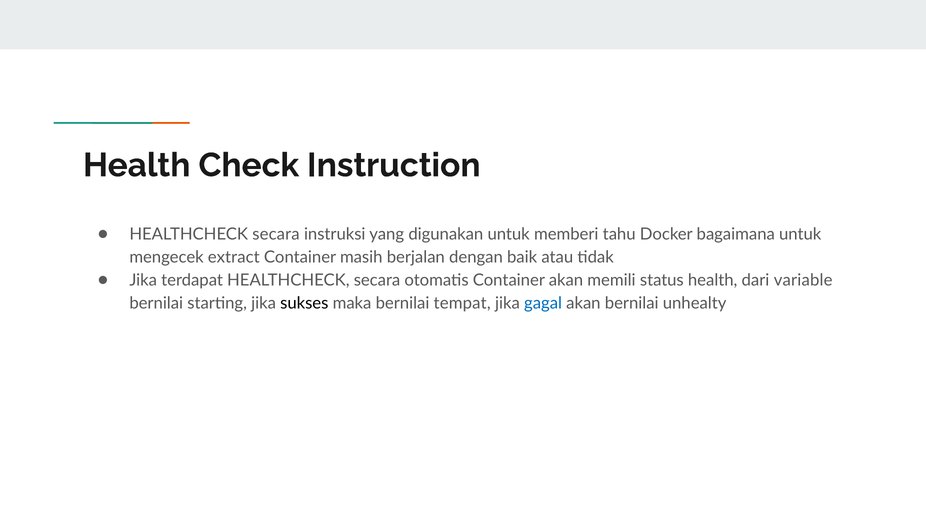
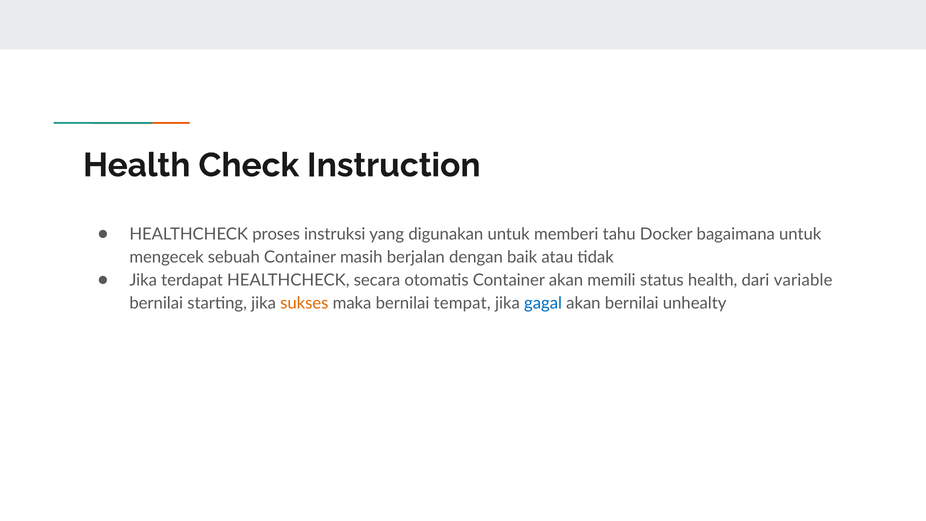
secara: secara -> proses (276, 234)
extract: extract -> sebuah (234, 257)
sukses colour: black -> orange (304, 303)
